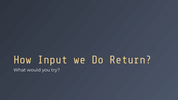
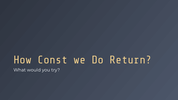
Input: Input -> Const (53, 60)
